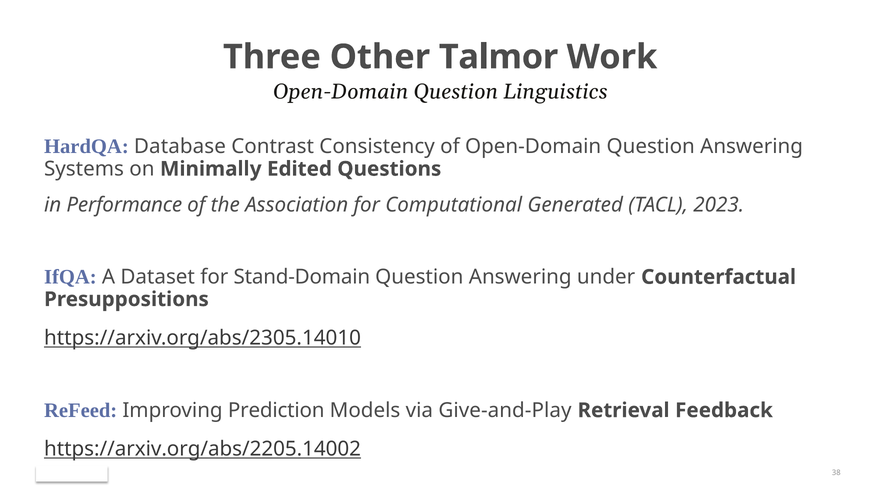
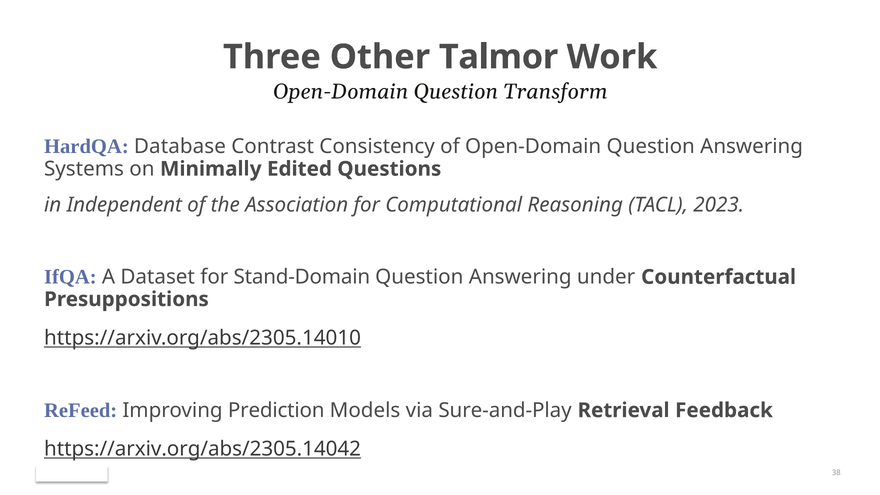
Linguistics: Linguistics -> Transform (555, 92)
Performance: Performance -> Independent (124, 205)
Generated: Generated -> Reasoning (575, 205)
Give-and-Play: Give-and-Play -> Sure-and-Play (505, 410)
https://arxiv.org/abs/2205.14002: https://arxiv.org/abs/2205.14002 -> https://arxiv.org/abs/2305.14042 (203, 449)
